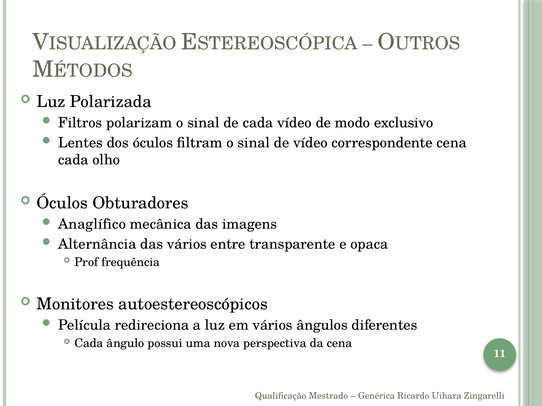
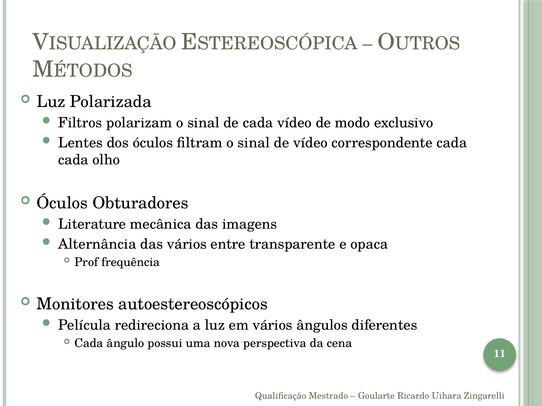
correspondente cena: cena -> cada (452, 143)
Anaglífico: Anaglífico -> Literature (92, 224)
Genérica: Genérica -> Goularte (376, 396)
